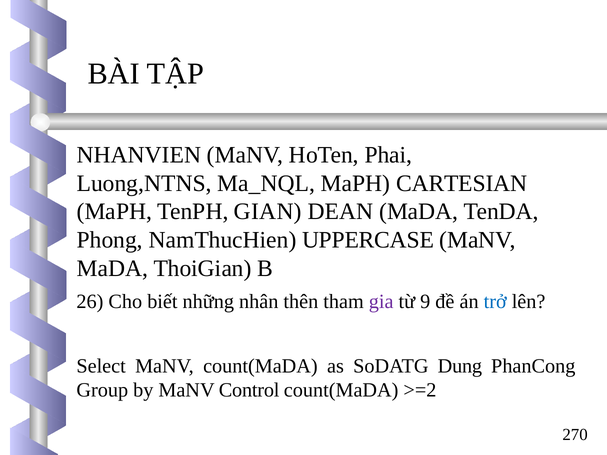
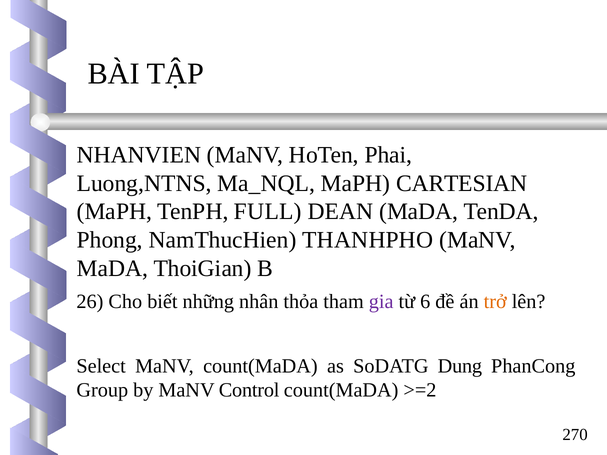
GIAN: GIAN -> FULL (268, 212)
UPPERCASE: UPPERCASE -> THANHPHO (368, 240)
thên: thên -> thỏa (301, 302)
9: 9 -> 6 (425, 302)
trở colour: blue -> orange (495, 302)
